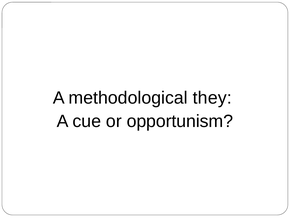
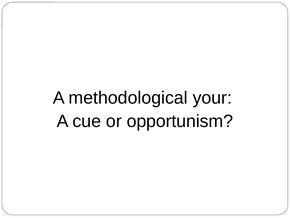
they: they -> your (212, 98)
